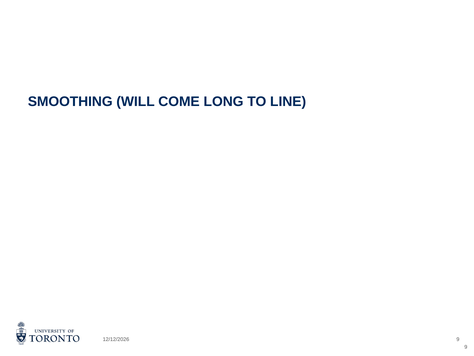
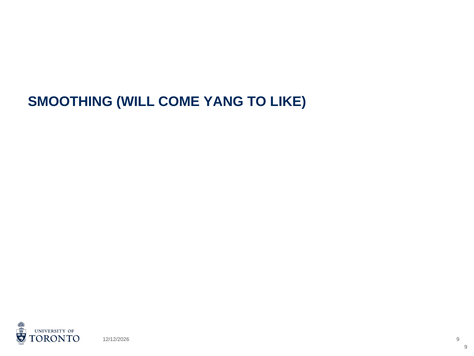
LONG: LONG -> YANG (224, 101)
LINE: LINE -> LIKE (288, 101)
